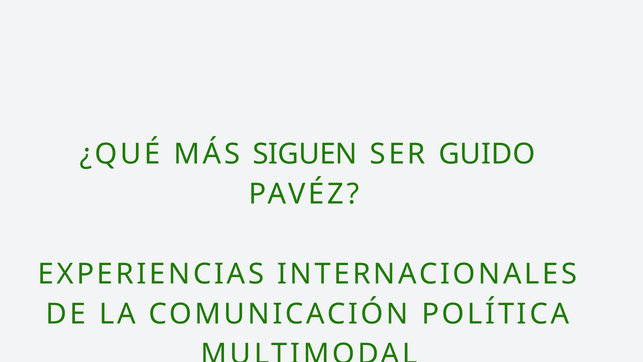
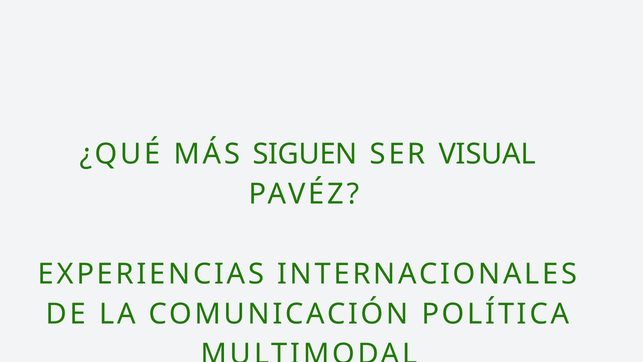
GUIDO: GUIDO -> VISUAL (487, 154)
